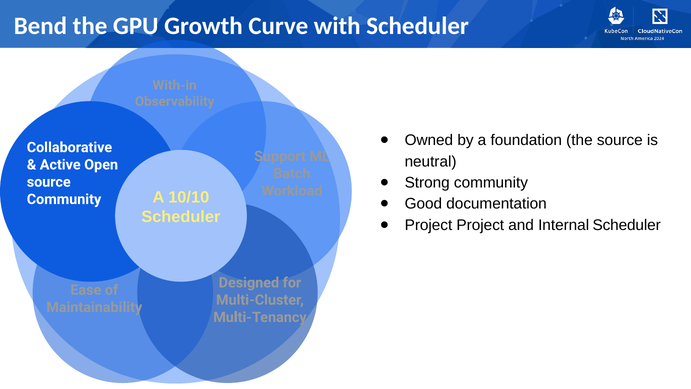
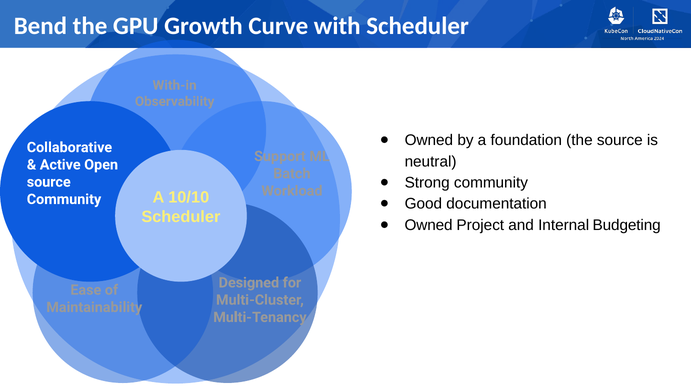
Project: Project -> Owned (429, 225)
Internal Scheduler: Scheduler -> Budgeting (627, 225)
